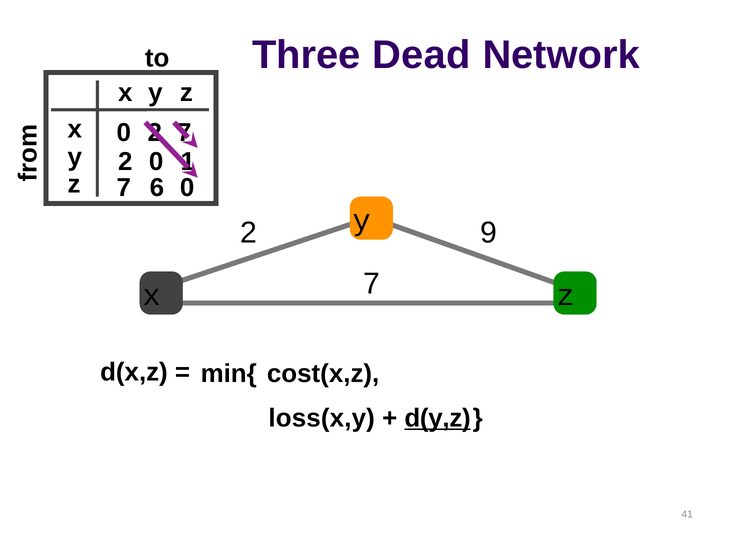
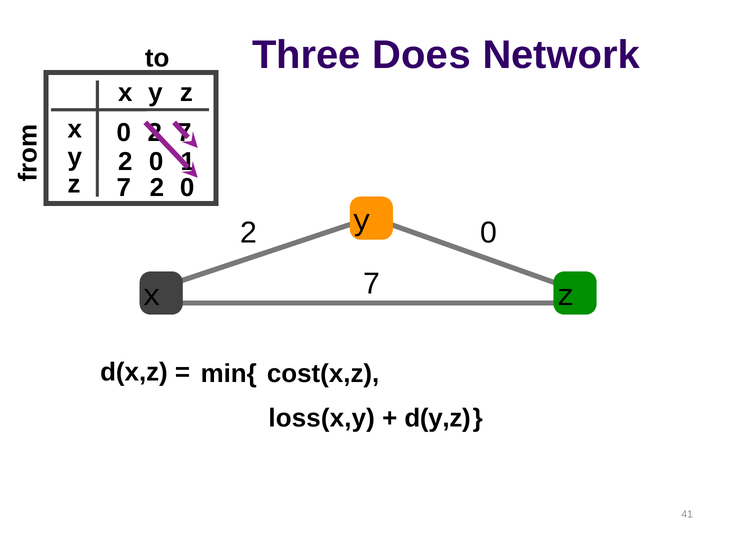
Dead: Dead -> Does (421, 55)
6: 6 -> 2 (157, 187)
9: 9 -> 0 (488, 233)
d(y,z underline: present -> none (438, 418)
